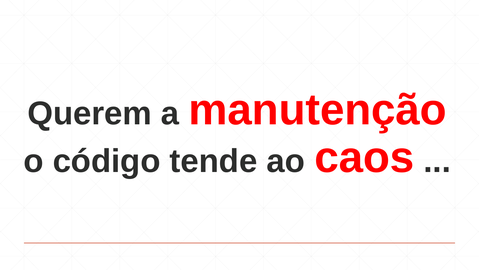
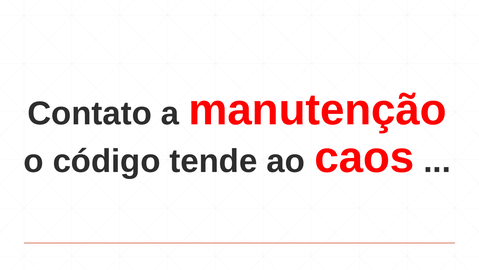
Querem: Querem -> Contato (90, 113)
